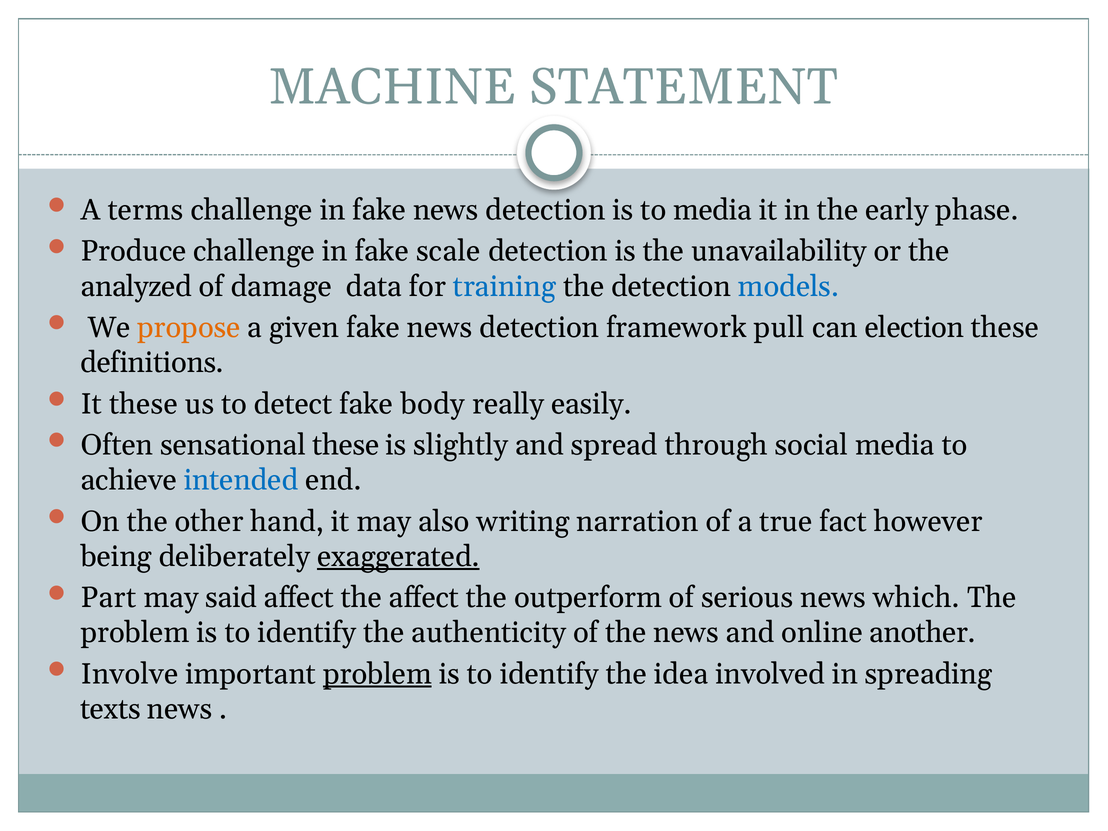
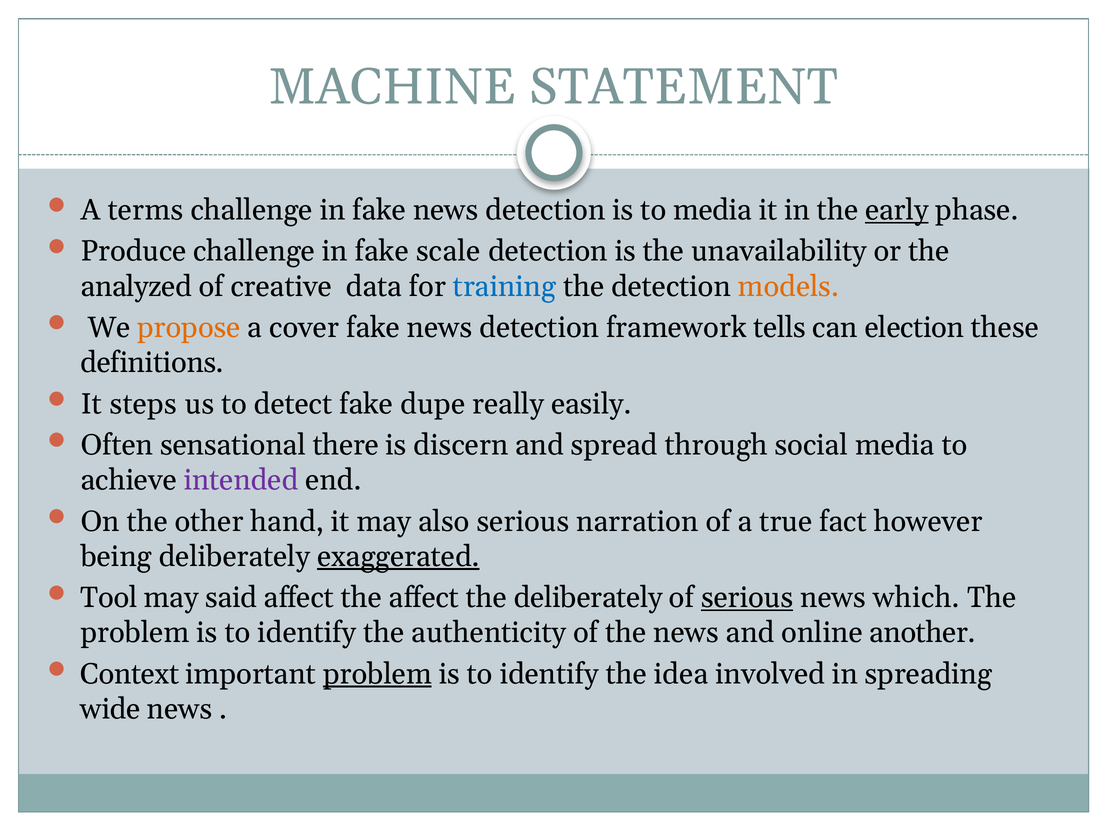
early underline: none -> present (897, 210)
damage: damage -> creative (281, 286)
models colour: blue -> orange (788, 286)
given: given -> cover (304, 328)
pull: pull -> tells (780, 328)
It these: these -> steps (143, 404)
body: body -> dupe (433, 404)
sensational these: these -> there (346, 445)
slightly: slightly -> discern (461, 445)
intended colour: blue -> purple (241, 480)
also writing: writing -> serious (523, 521)
Part: Part -> Tool (109, 598)
the outperform: outperform -> deliberately (588, 598)
serious underline: none -> present (747, 598)
Involve: Involve -> Context (130, 674)
texts: texts -> wide (110, 709)
